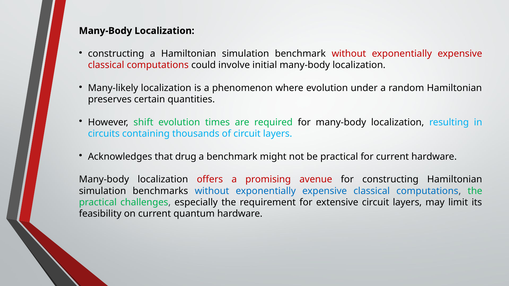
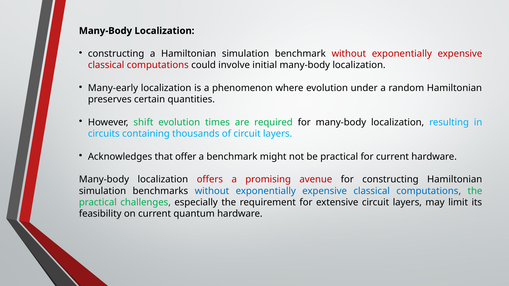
Many-likely: Many-likely -> Many-early (113, 88)
drug: drug -> offer (186, 157)
